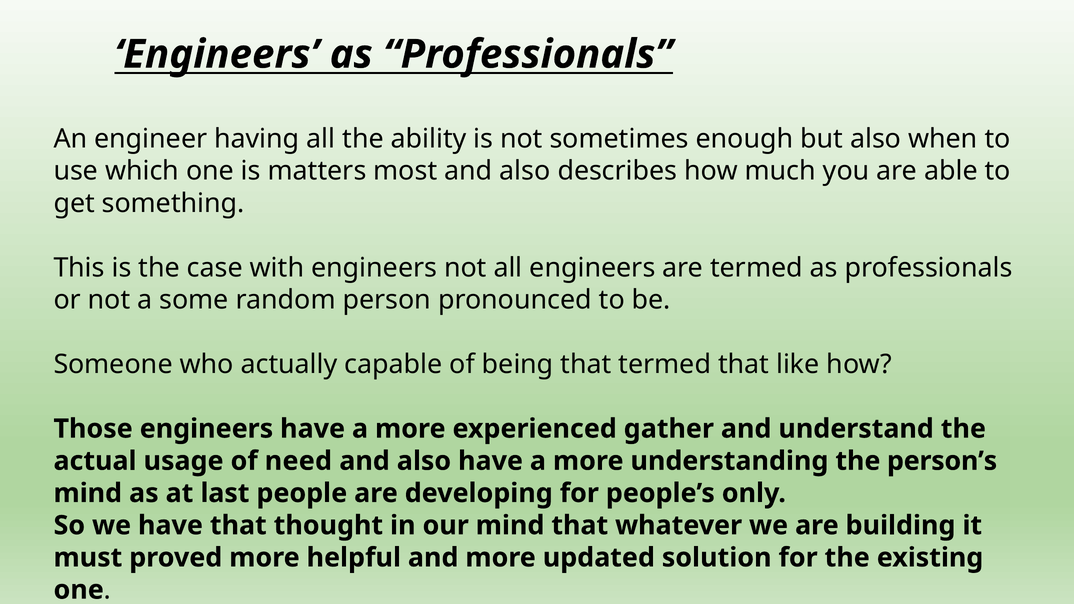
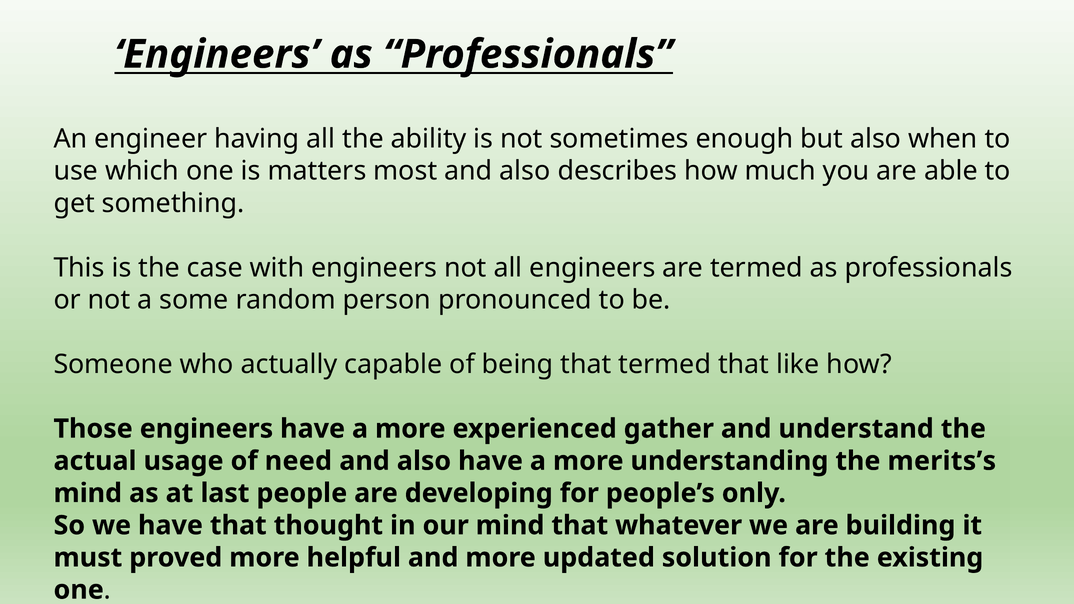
person’s: person’s -> merits’s (942, 461)
